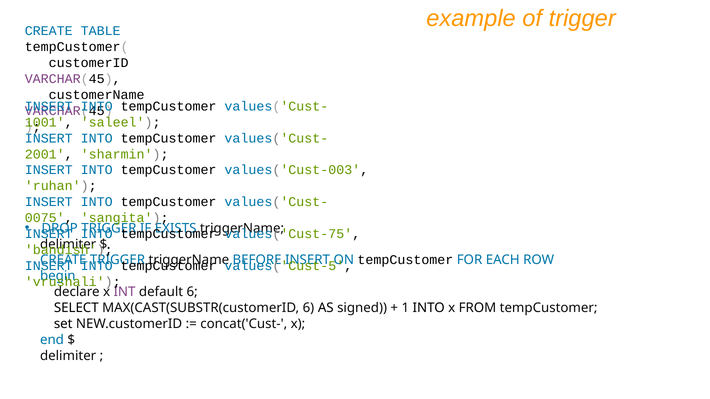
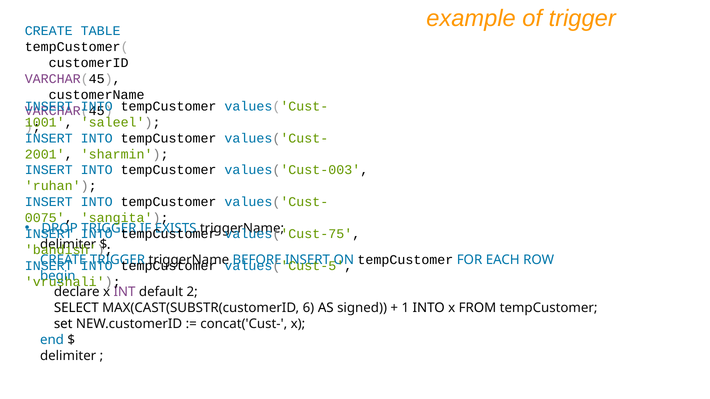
default 6: 6 -> 2 (192, 292)
